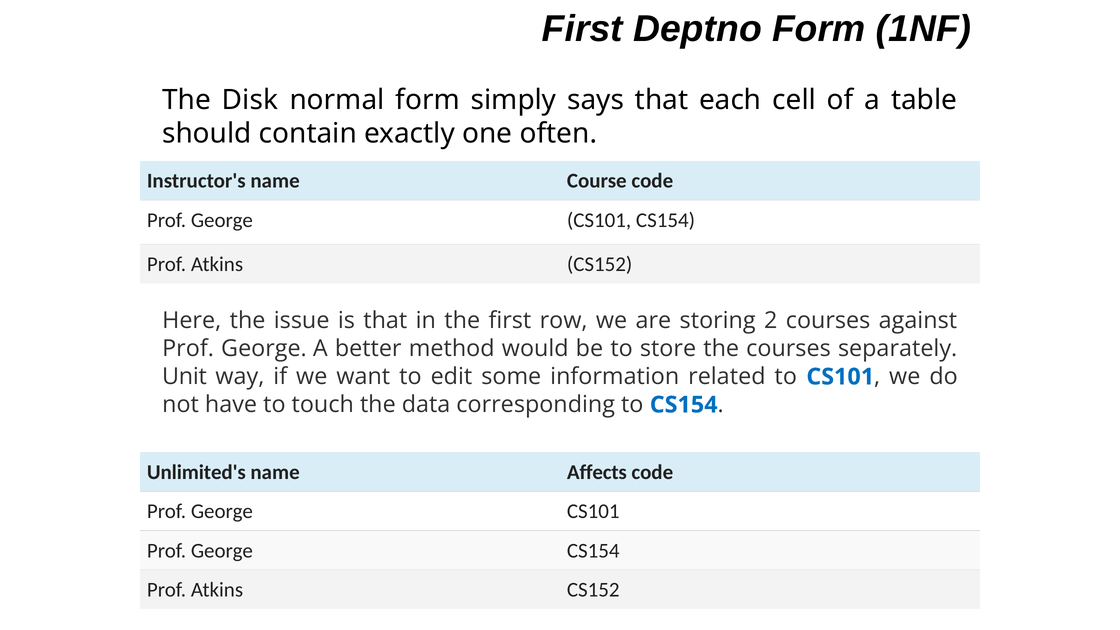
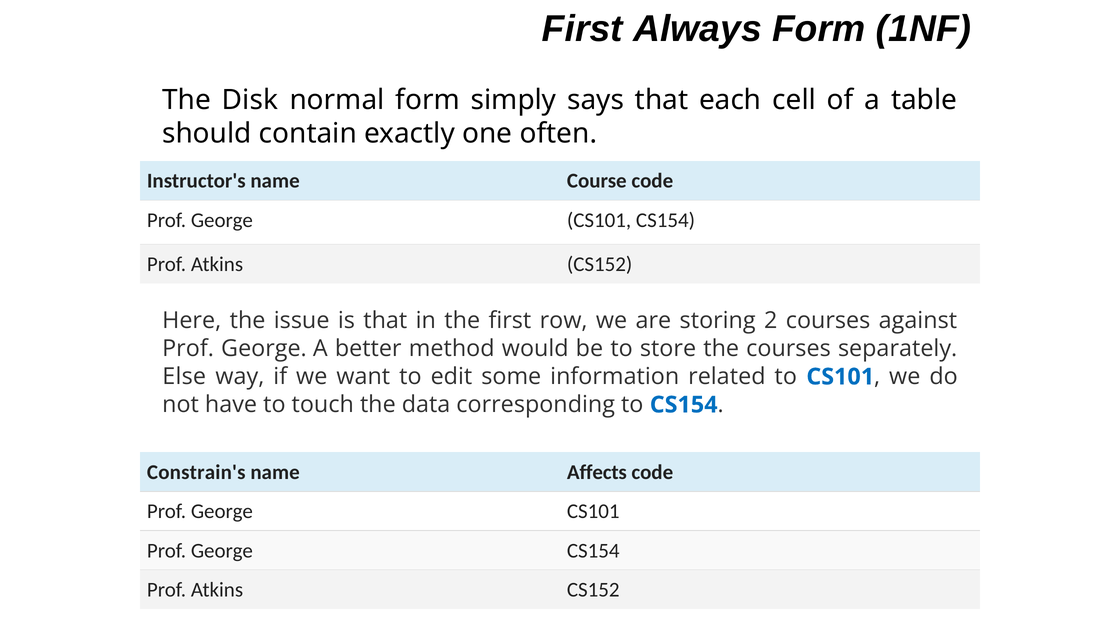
Deptno: Deptno -> Always (697, 29)
Unit: Unit -> Else (184, 377)
Unlimited's: Unlimited's -> Constrain's (196, 472)
